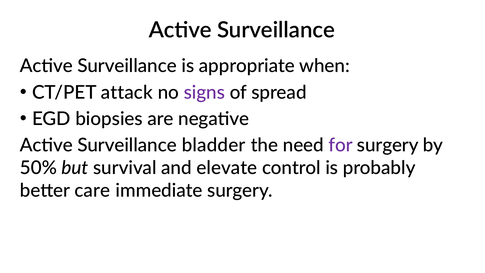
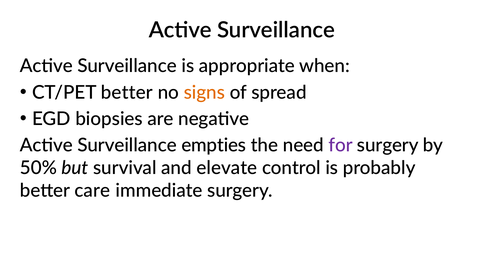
CT/PET attack: attack -> better (127, 92)
signs colour: purple -> orange (204, 92)
bladder: bladder -> empties (214, 145)
